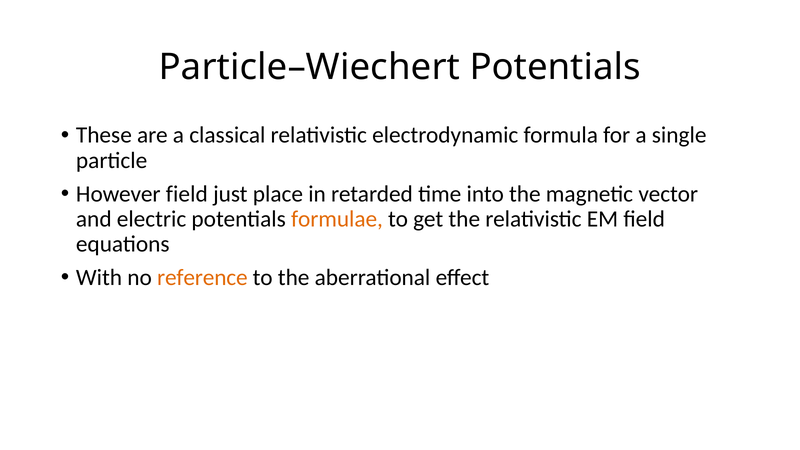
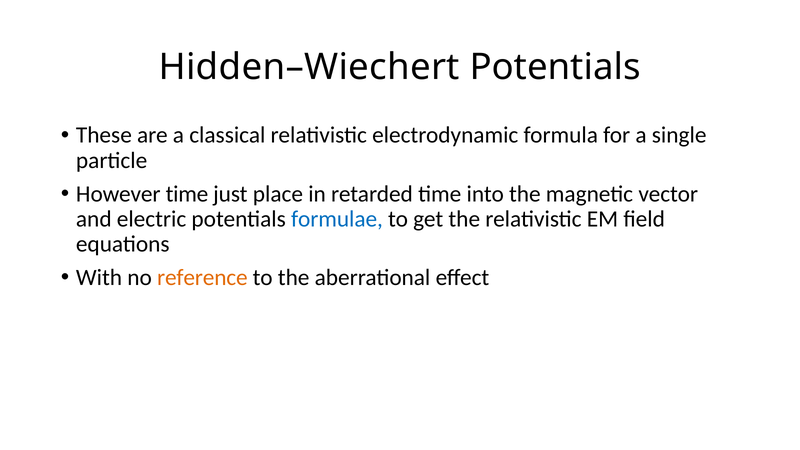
Particle–Wiechert: Particle–Wiechert -> Hidden–Wiechert (309, 67)
However field: field -> time (187, 194)
formulae colour: orange -> blue (337, 219)
